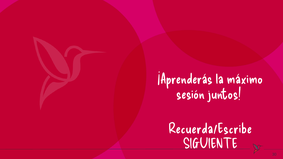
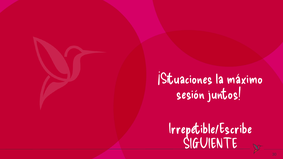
¡Aprenderás: ¡Aprenderás -> ¡Situaciones (185, 79)
Recuerda/Escribe: Recuerda/Escribe -> Irrepetible/Escribe (210, 129)
